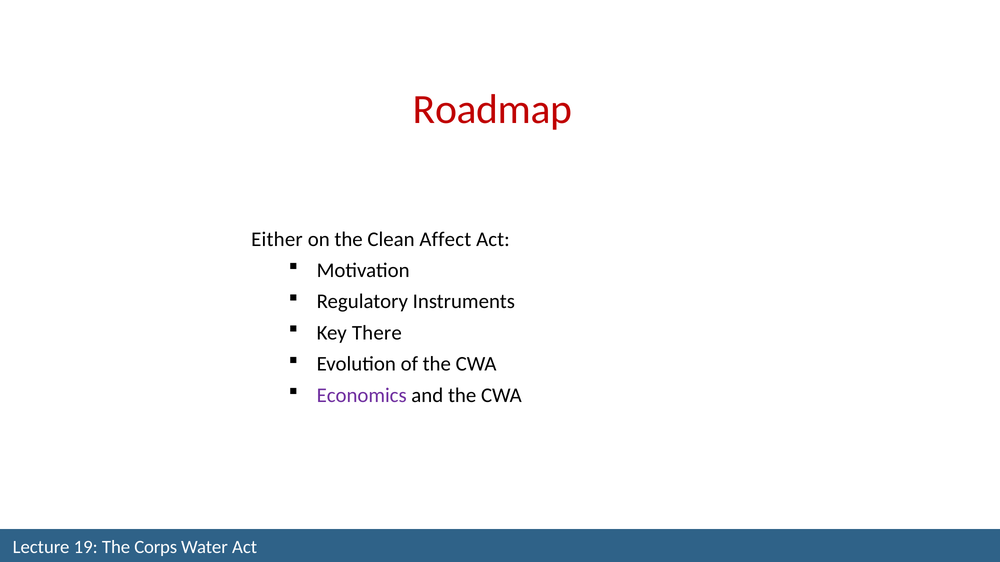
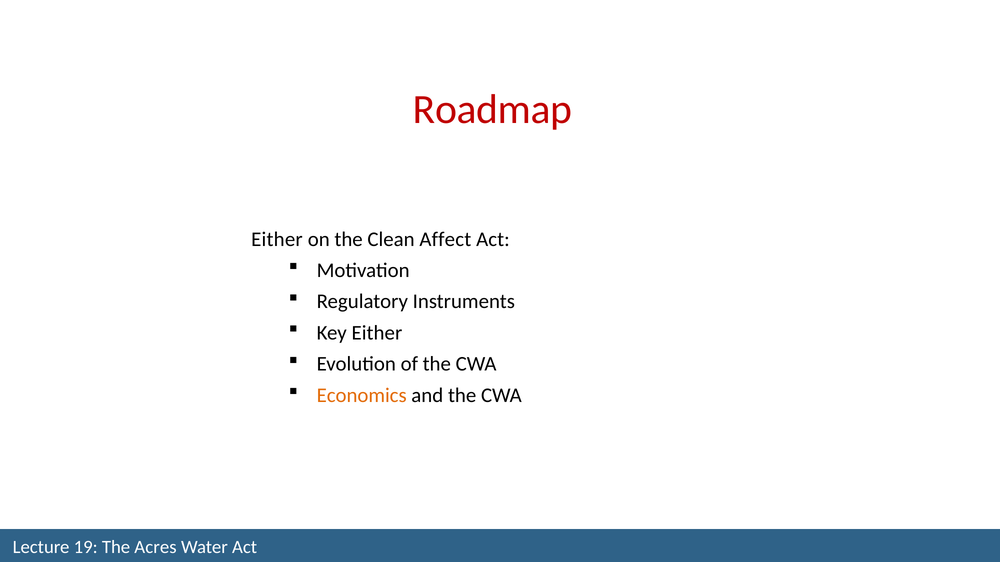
Key There: There -> Either (377, 333)
Economics colour: purple -> orange (362, 396)
Corps: Corps -> Acres (156, 548)
